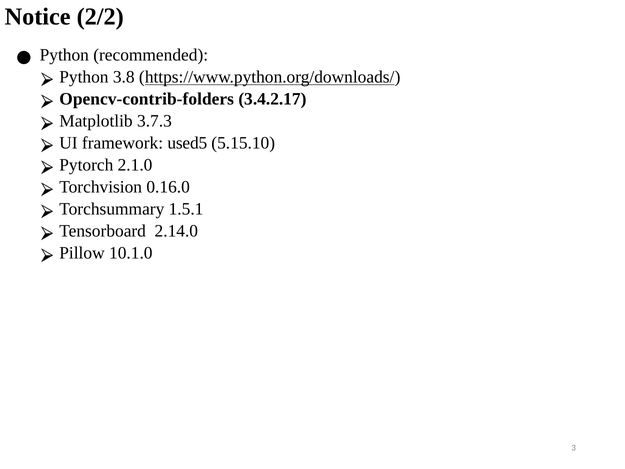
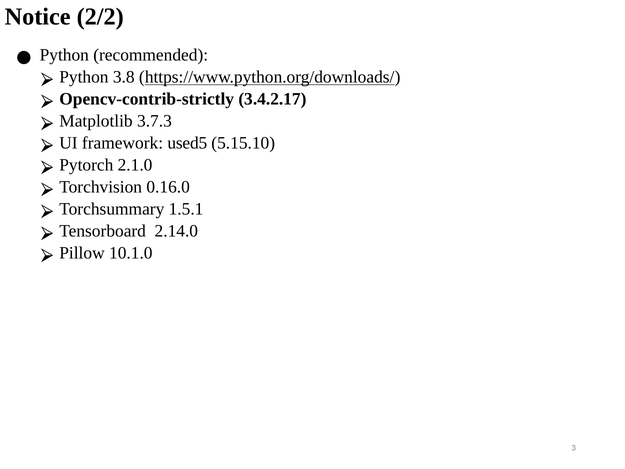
Opencv-contrib-folders: Opencv-contrib-folders -> Opencv-contrib-strictly (147, 99)
